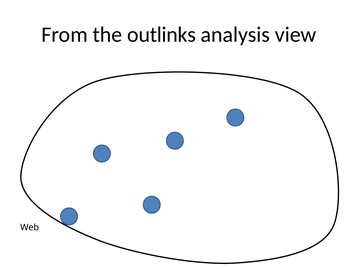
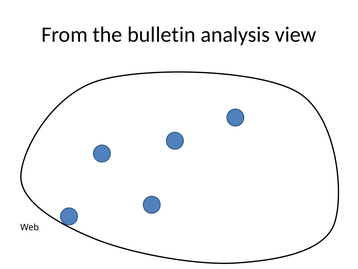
outlinks: outlinks -> bulletin (161, 35)
